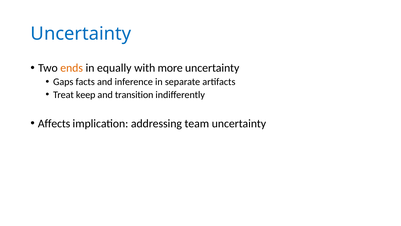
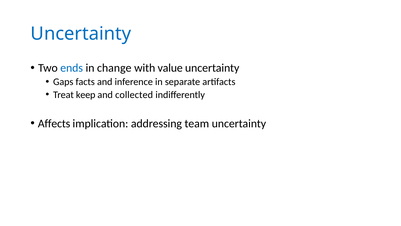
ends colour: orange -> blue (72, 68)
equally: equally -> change (114, 68)
more: more -> value (170, 68)
transition: transition -> collected (134, 95)
